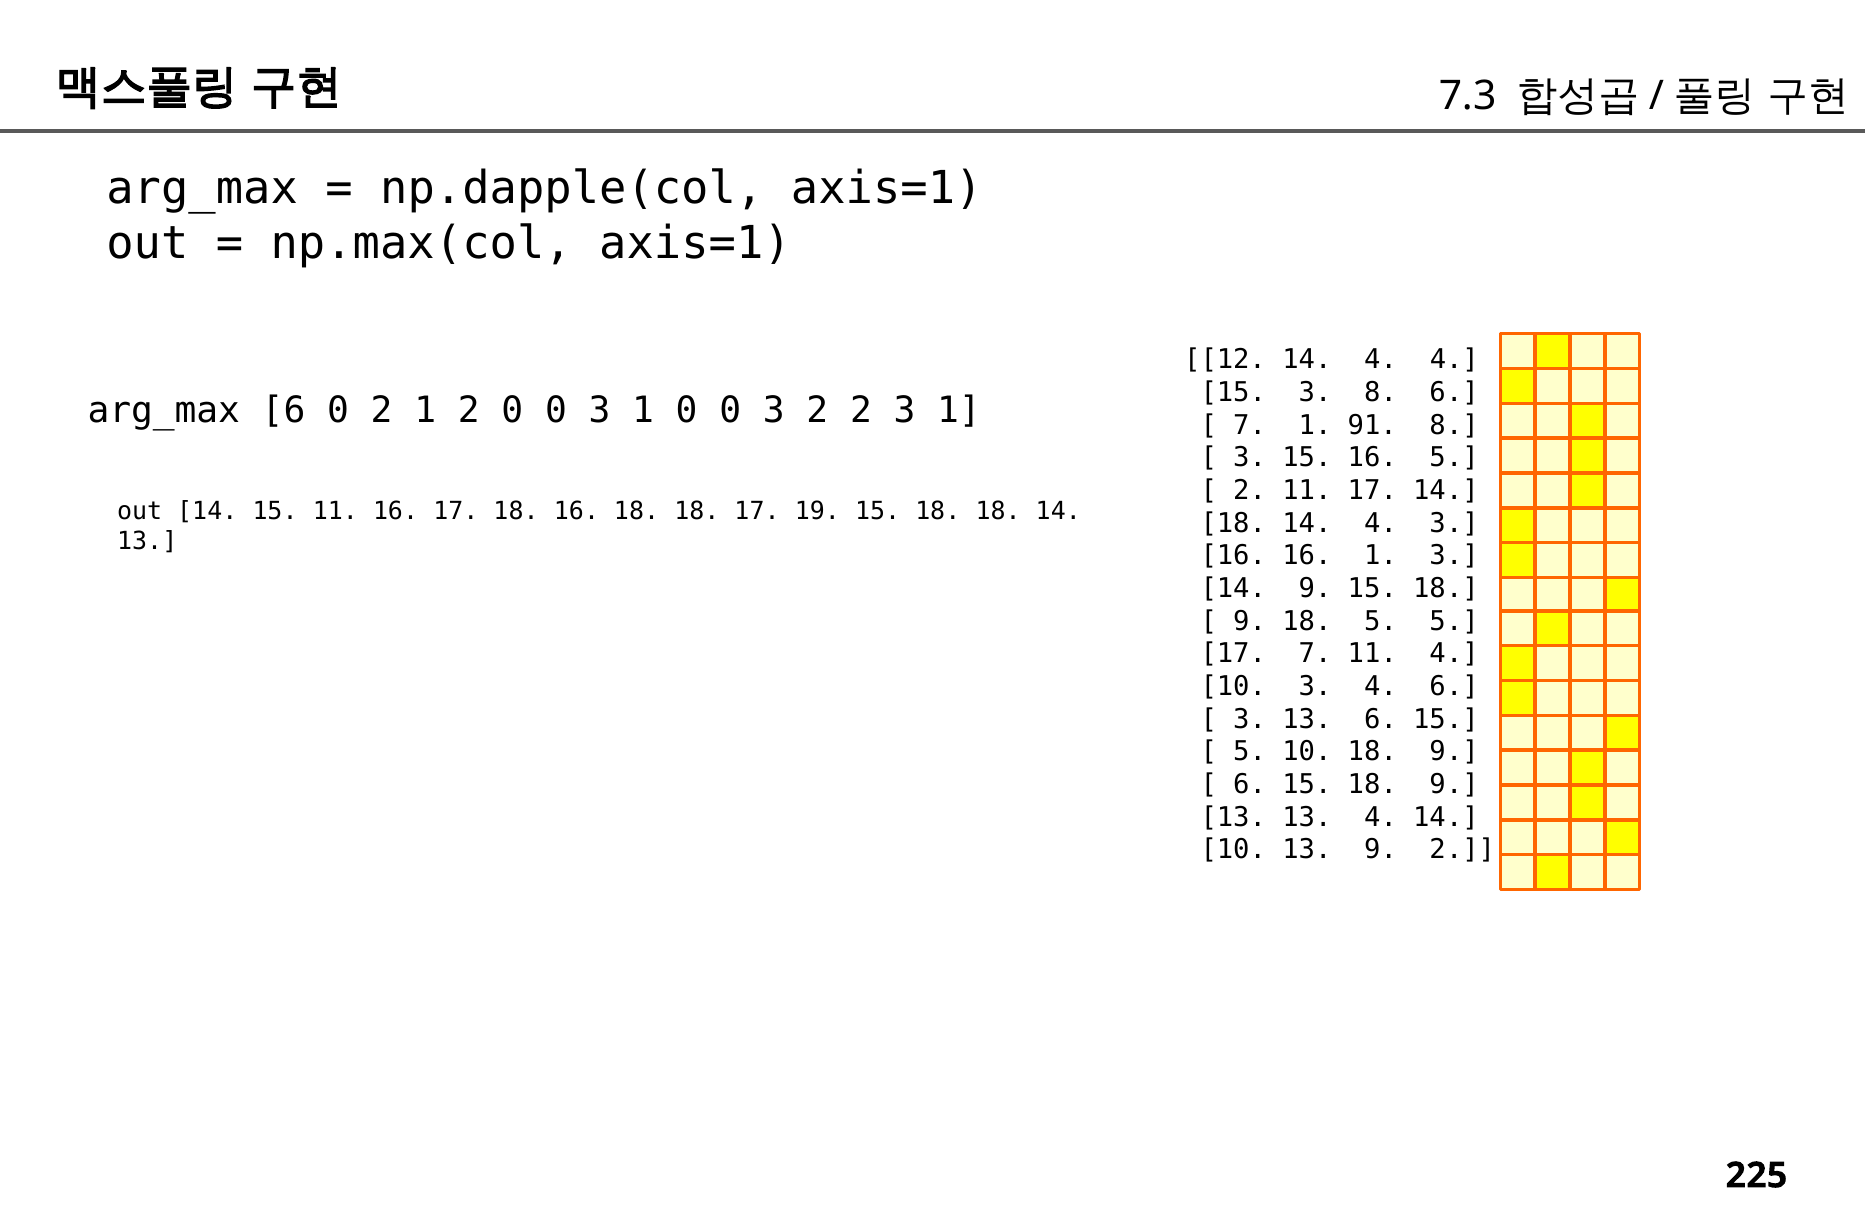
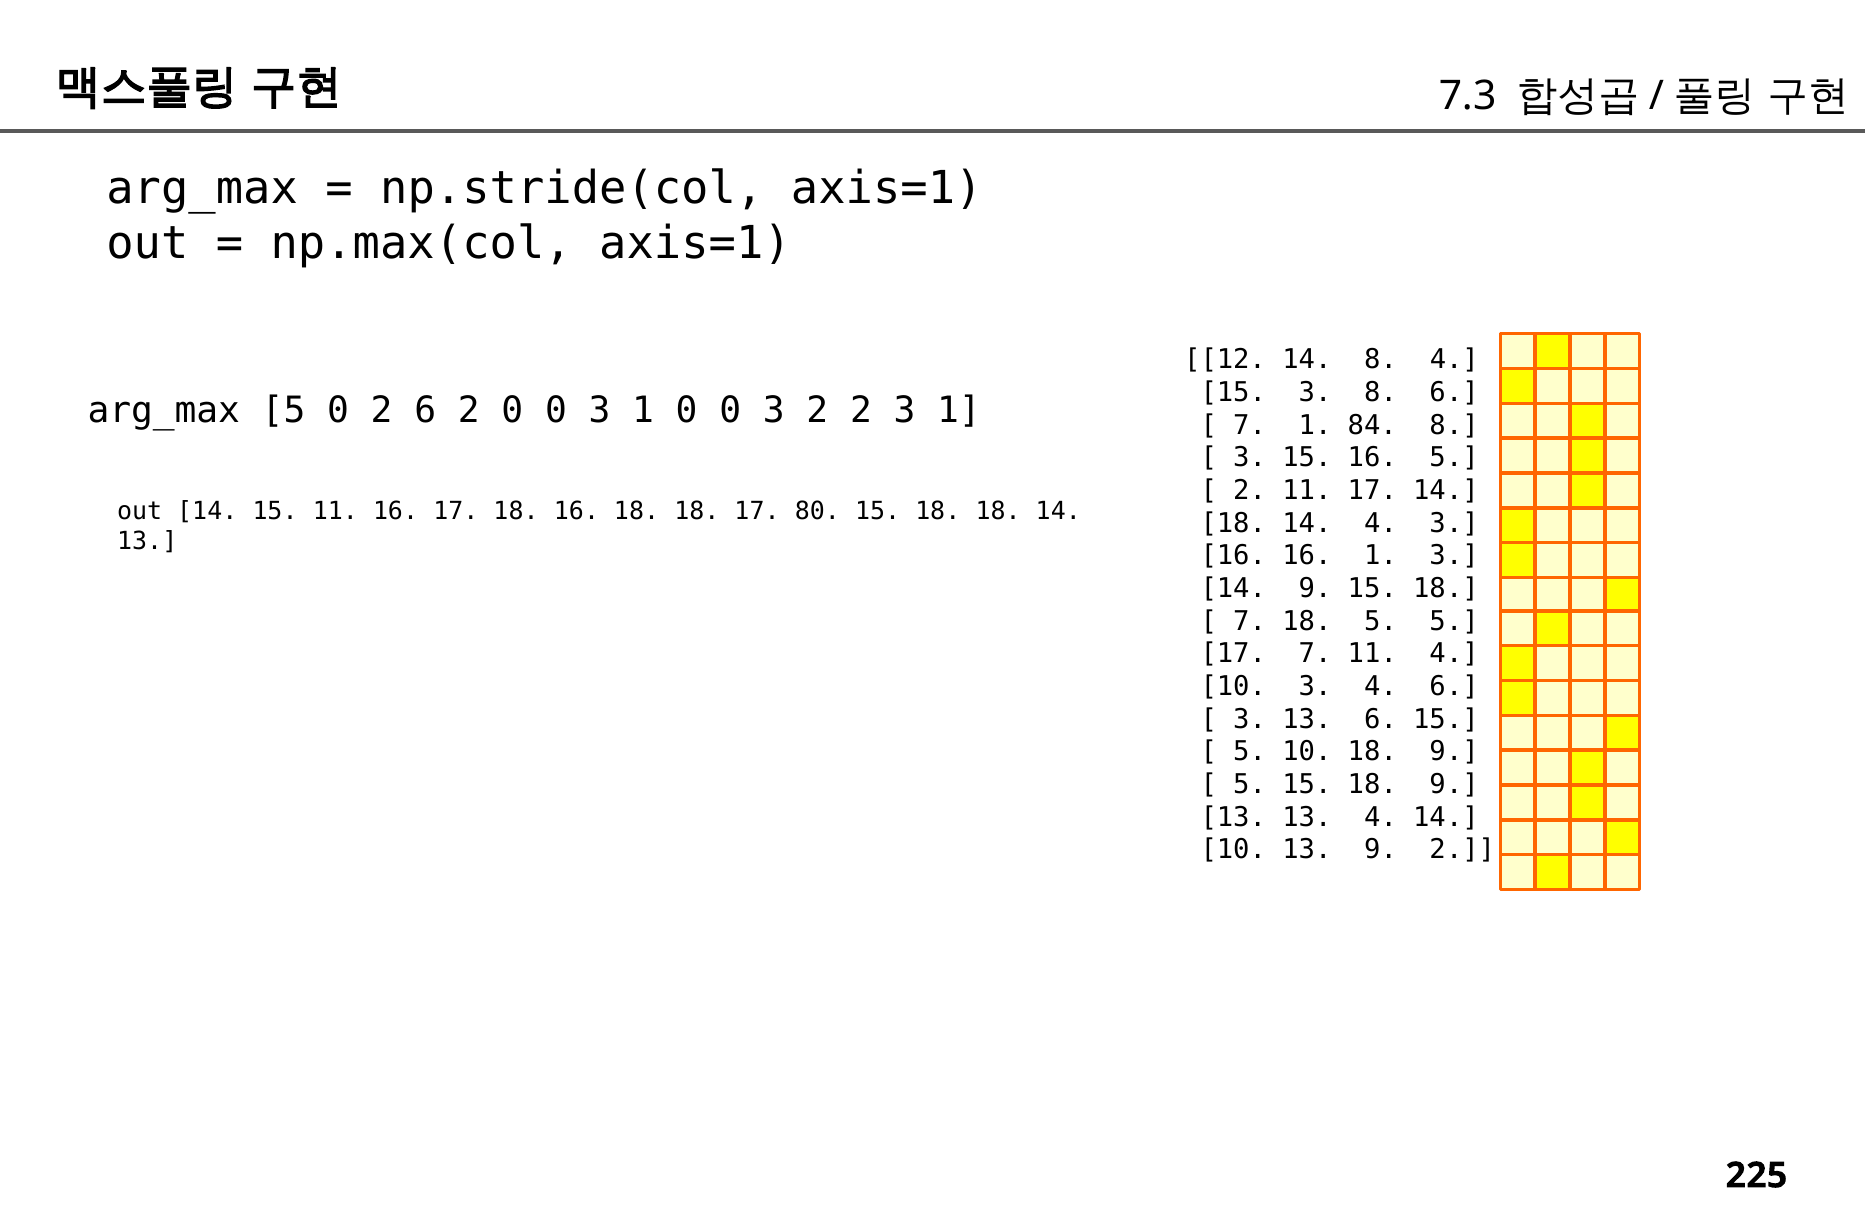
np.dapple(col: np.dapple(col -> np.stride(col (572, 189)
12 14 4: 4 -> 8 (1381, 360)
arg_max 6: 6 -> 5 (284, 411)
2 1: 1 -> 6 (425, 411)
91: 91 -> 84 (1372, 425)
19: 19 -> 80 (817, 511)
9: 9 -> 7 (1250, 621)
6: 6 -> 5 (1250, 785)
